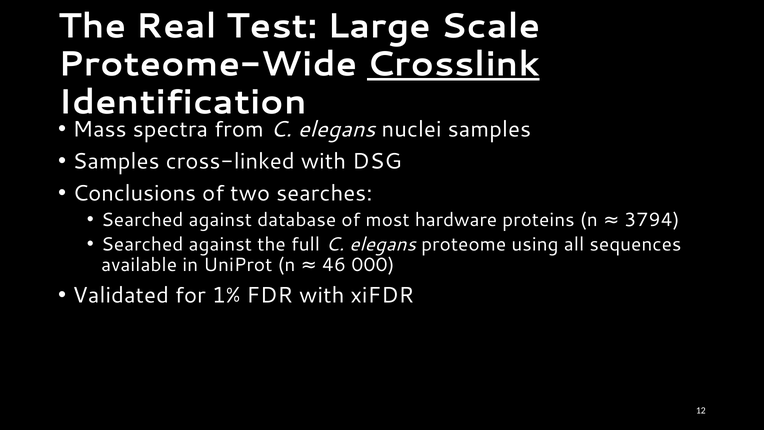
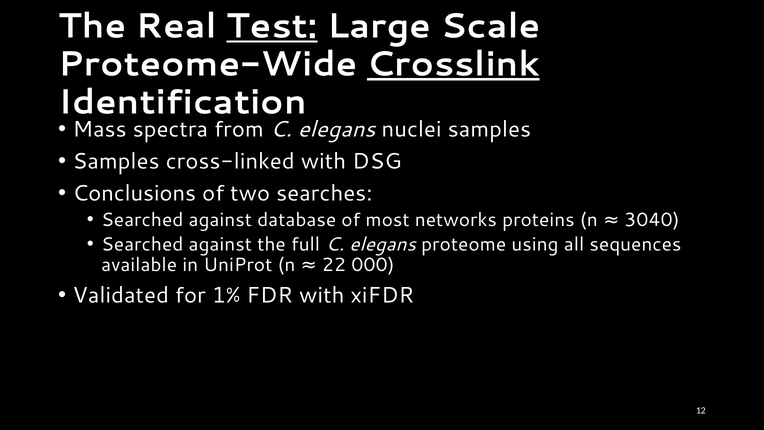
Test underline: none -> present (272, 26)
hardware: hardware -> networks (456, 220)
3794: 3794 -> 3040 (652, 220)
46: 46 -> 22 (334, 265)
